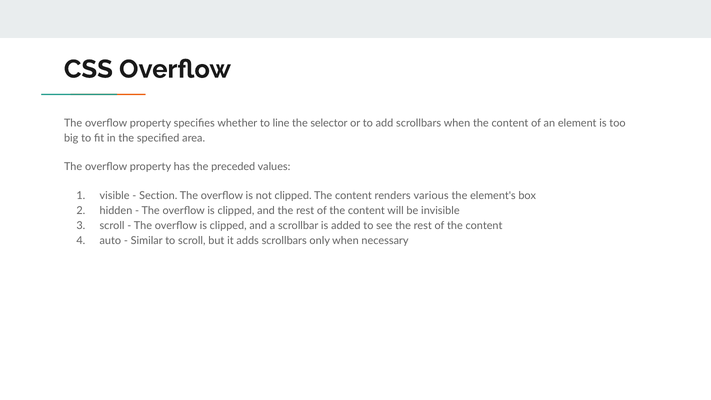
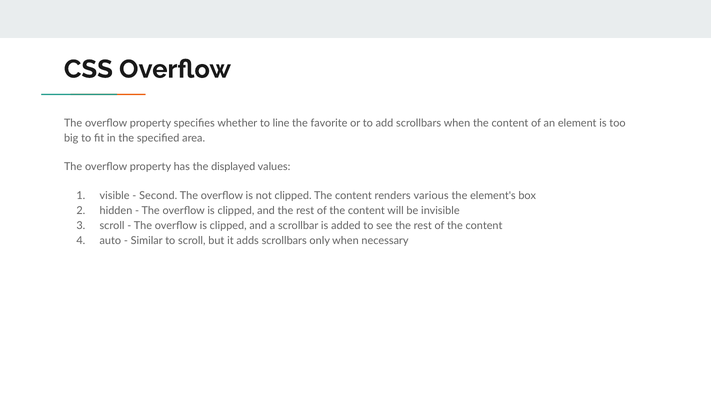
selector: selector -> favorite (329, 123)
preceded: preceded -> displayed (233, 167)
Section: Section -> Second (158, 196)
